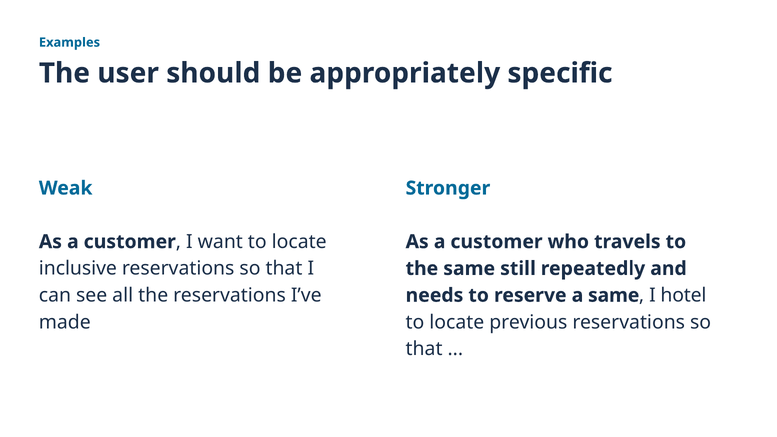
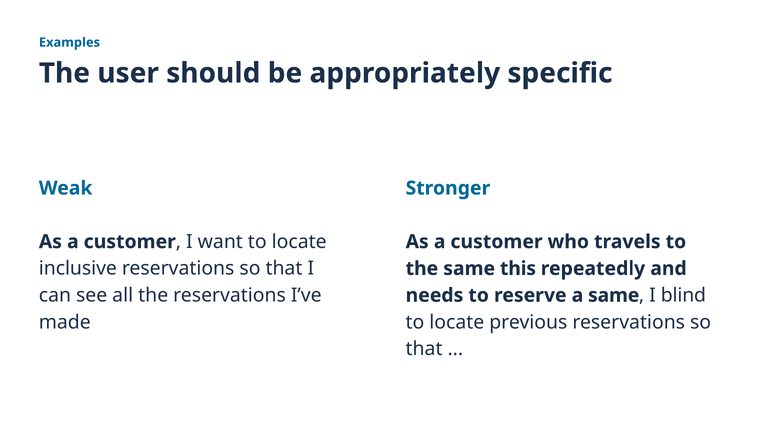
still: still -> this (518, 269)
hotel: hotel -> blind (683, 295)
